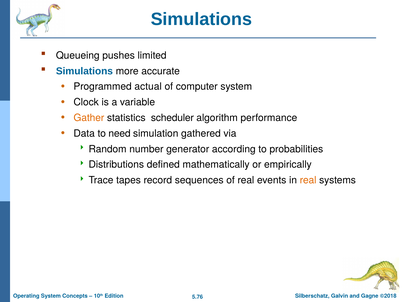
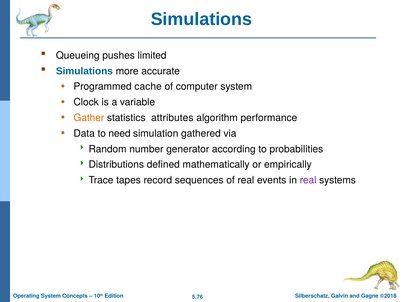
actual: actual -> cache (148, 87)
scheduler: scheduler -> attributes (172, 118)
real colour: orange -> purple (308, 180)
